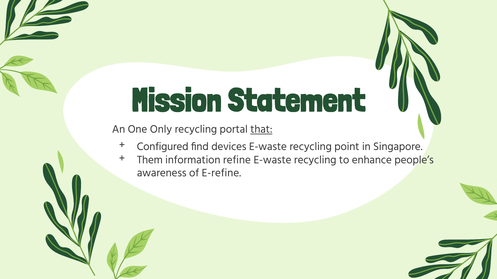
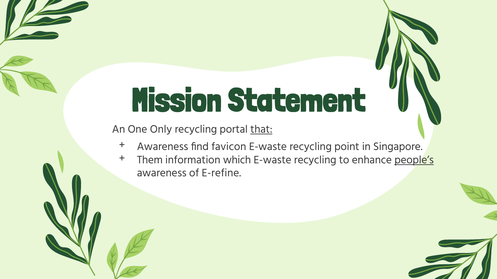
Configured: Configured -> Awareness (163, 147)
devices: devices -> favicon (229, 147)
refine: refine -> which (237, 160)
people’s underline: none -> present (414, 160)
